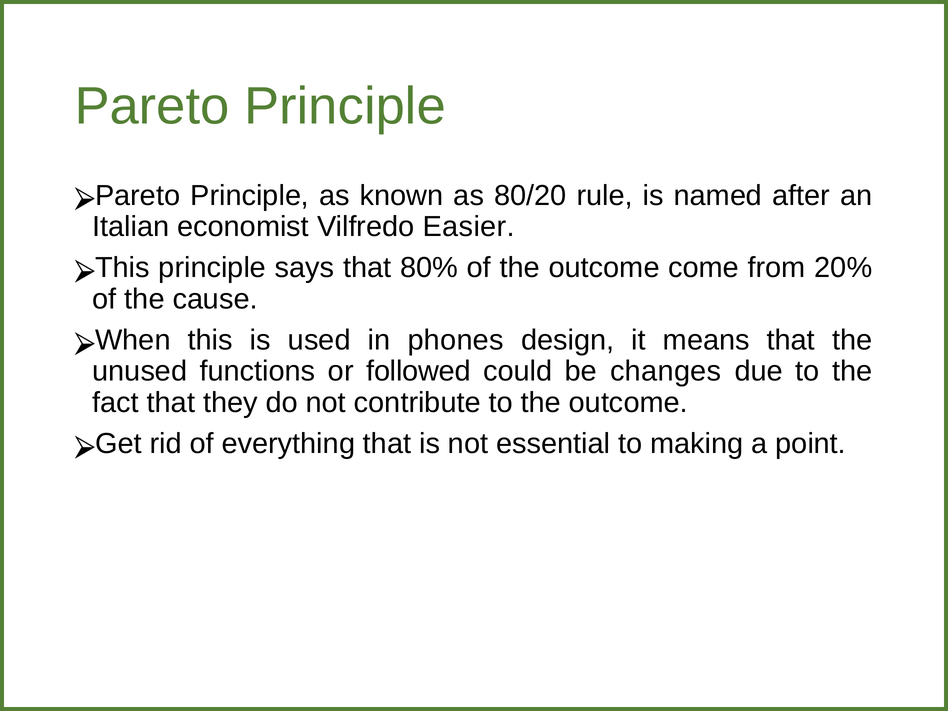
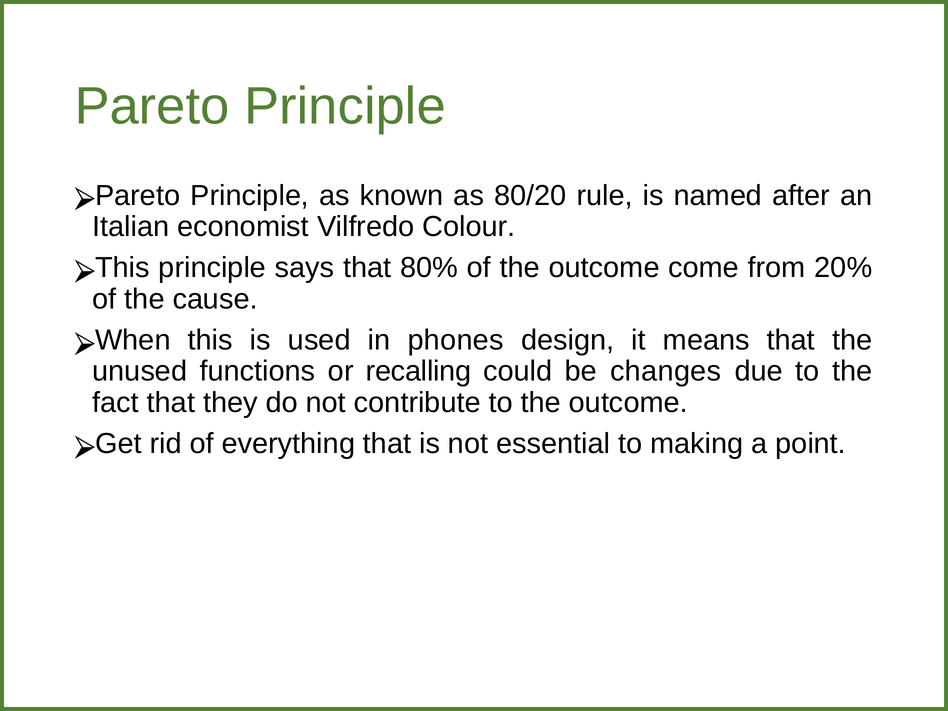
Easier: Easier -> Colour (469, 227)
followed: followed -> recalling (419, 371)
